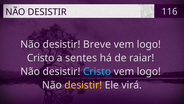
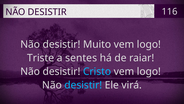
Breve: Breve -> Muito (97, 44)
Cristo: Cristo -> Triste (41, 58)
desistir colour: yellow -> light blue (83, 85)
